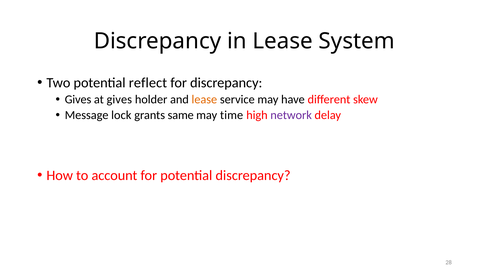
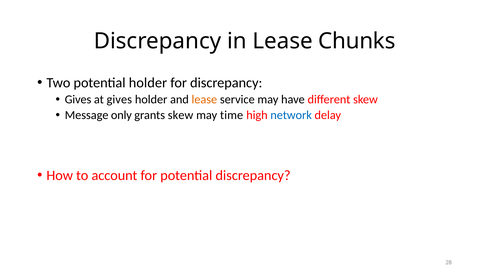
System: System -> Chunks (357, 41)
potential reflect: reflect -> holder (148, 83)
lock: lock -> only (121, 115)
grants same: same -> skew (181, 115)
network colour: purple -> blue (291, 115)
